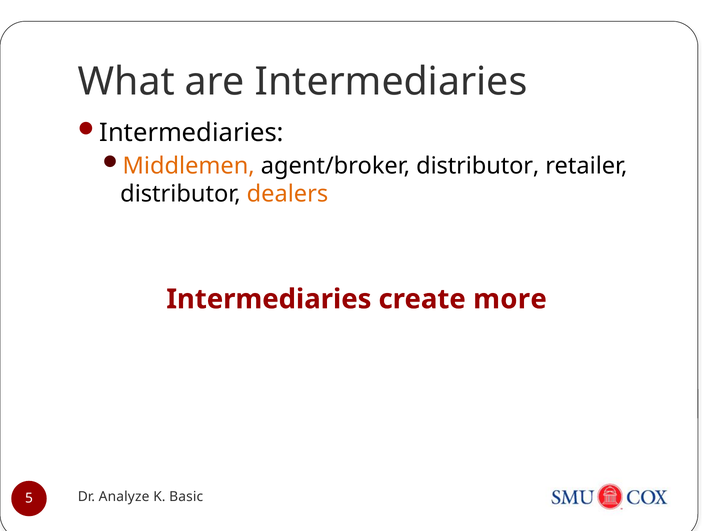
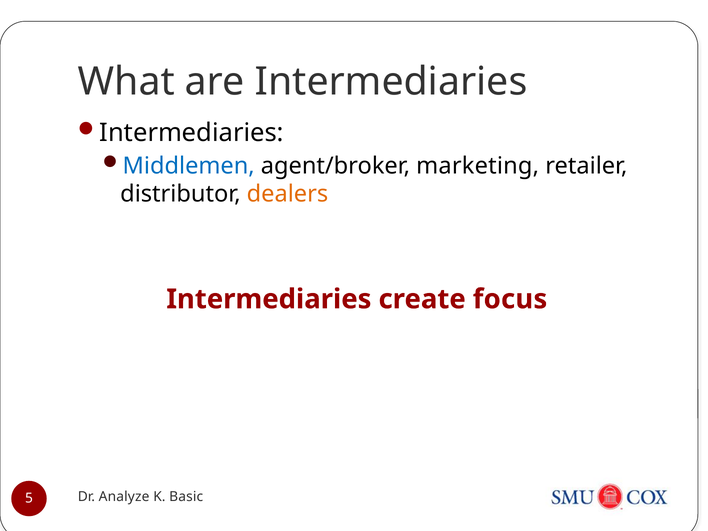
Middlemen colour: orange -> blue (189, 166)
agent/broker distributor: distributor -> marketing (478, 166)
more: more -> focus (510, 299)
